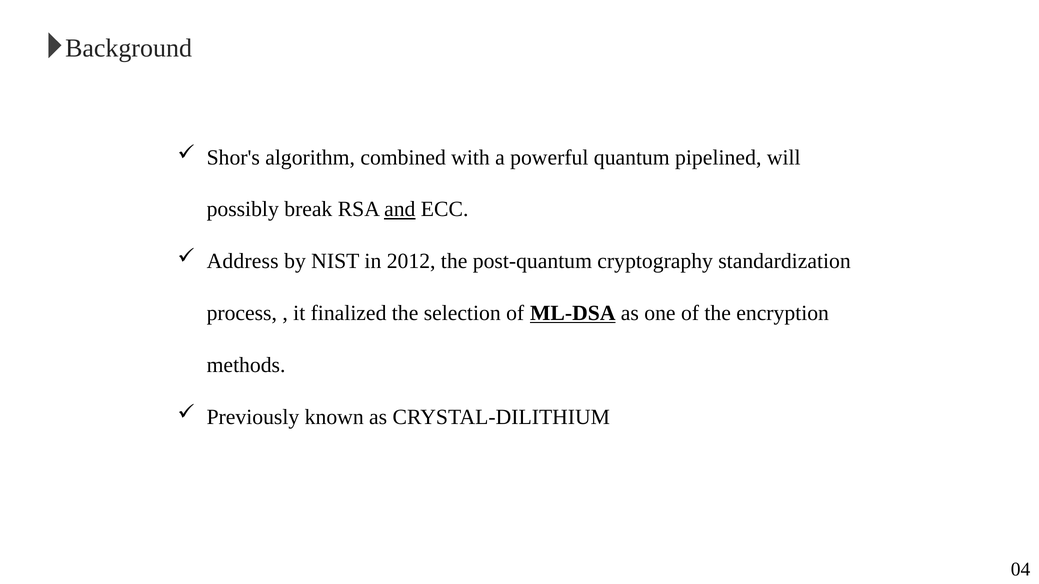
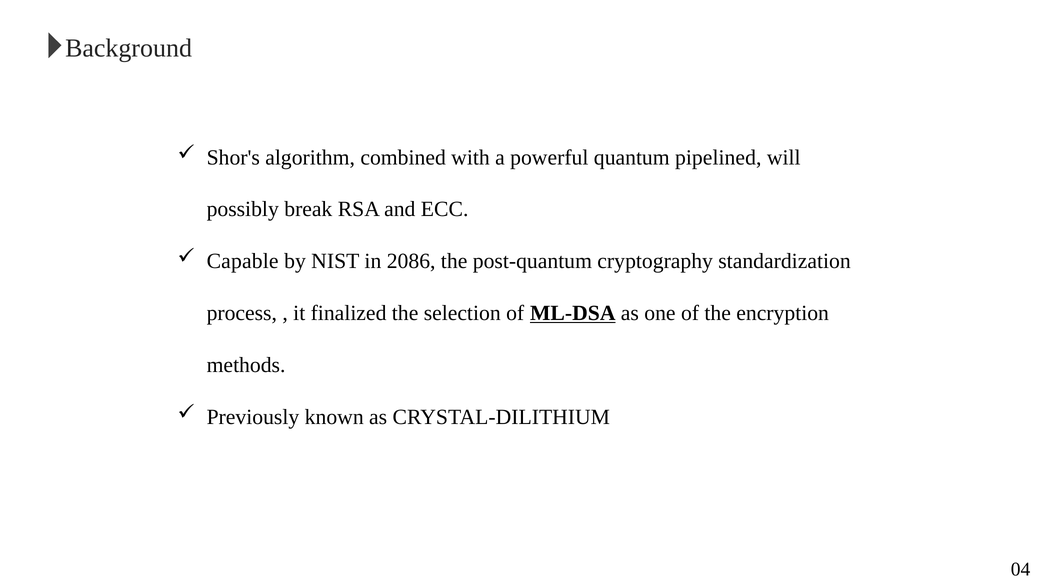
and underline: present -> none (400, 209)
Address: Address -> Capable (243, 261)
2012: 2012 -> 2086 (411, 261)
